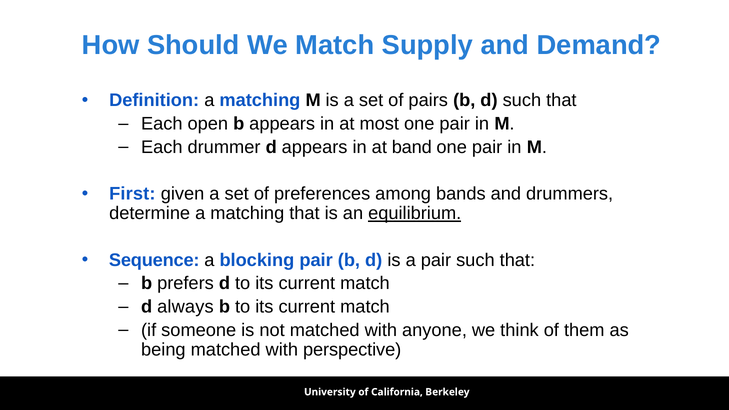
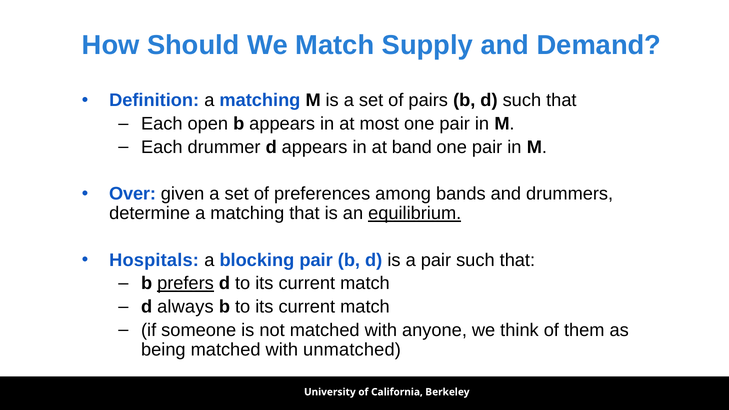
First: First -> Over (133, 194)
Sequence: Sequence -> Hospitals (154, 260)
prefers underline: none -> present (185, 283)
perspective: perspective -> unmatched (352, 350)
